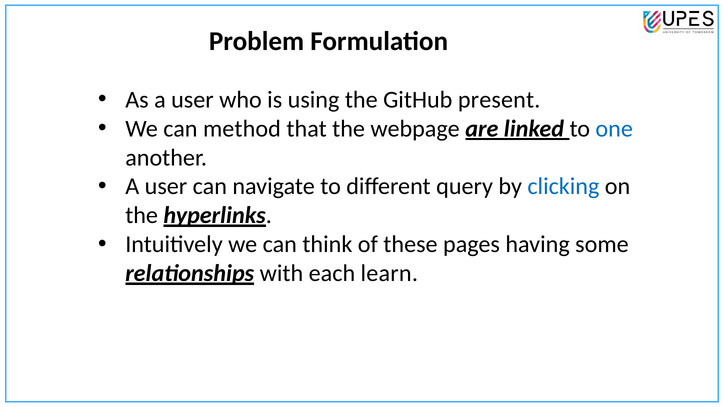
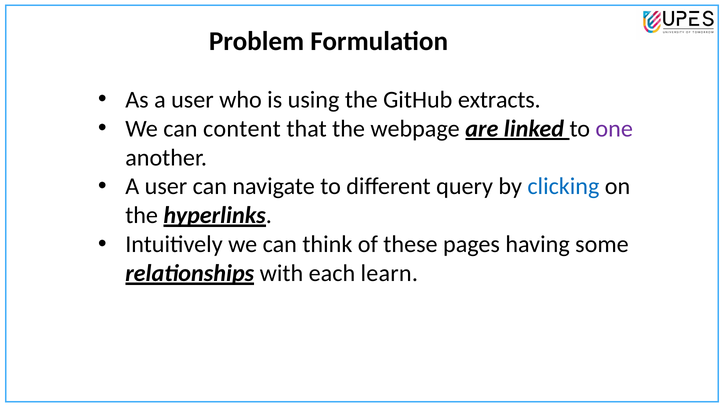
present: present -> extracts (499, 100)
method: method -> content (242, 129)
one colour: blue -> purple (614, 129)
